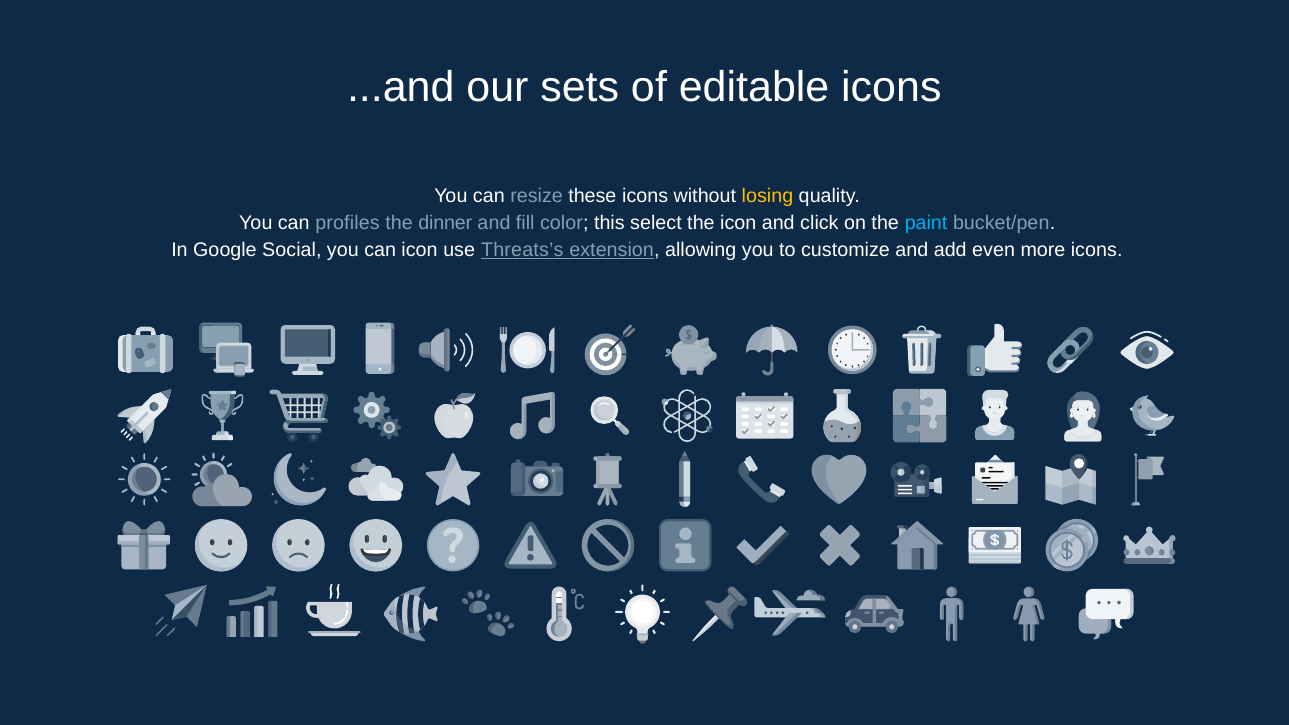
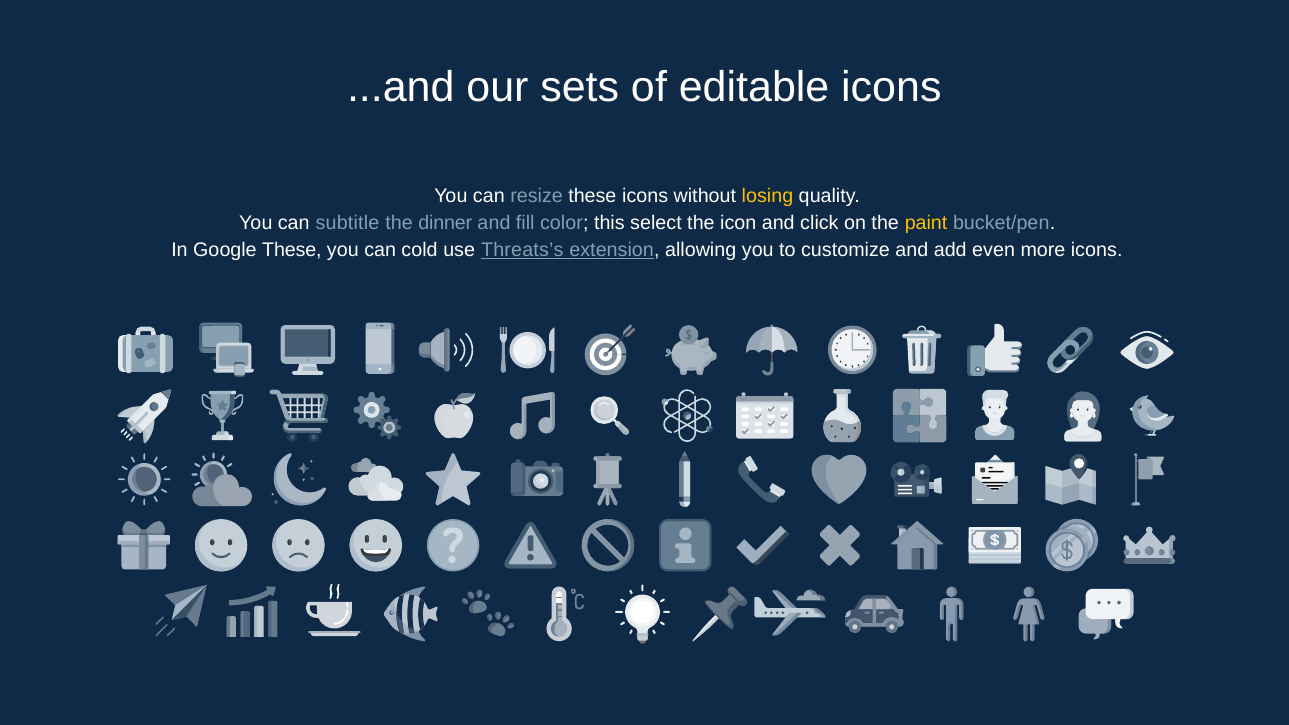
profiles: profiles -> subtitle (347, 223)
paint colour: light blue -> yellow (926, 223)
Google Social: Social -> These (292, 250)
can icon: icon -> cold (420, 250)
